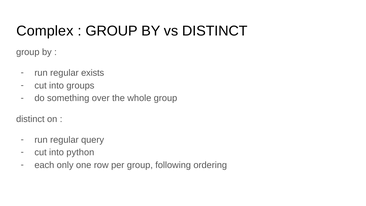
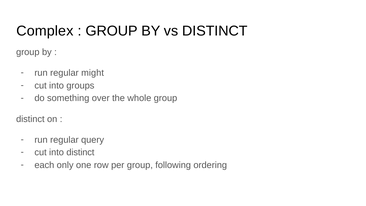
exists: exists -> might (93, 73)
into python: python -> distinct (80, 152)
